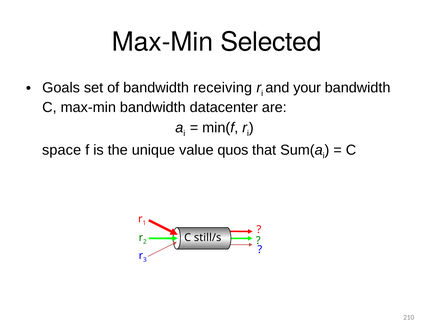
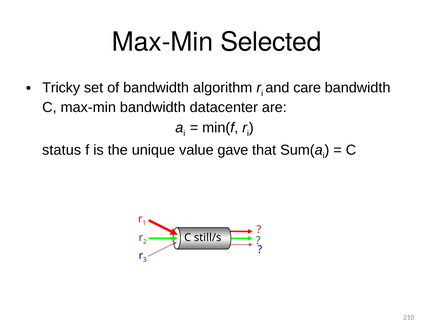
Goals: Goals -> Tricky (61, 88)
receiving: receiving -> algorithm (223, 88)
your: your -> care (307, 88)
space: space -> status (62, 150)
quos: quos -> gave (233, 150)
